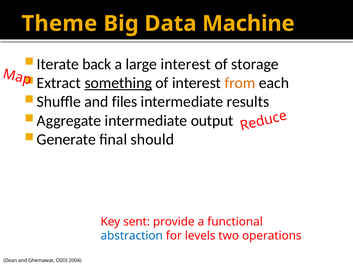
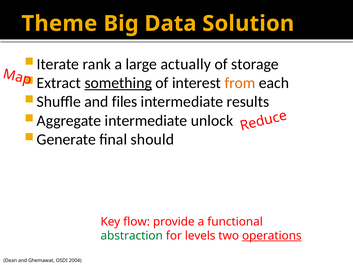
Machine: Machine -> Solution (248, 24)
back: back -> rank (97, 64)
large interest: interest -> actually (186, 64)
output: output -> unlock (212, 121)
sent: sent -> flow (137, 221)
abstraction colour: blue -> green (132, 236)
operations underline: none -> present (272, 236)
